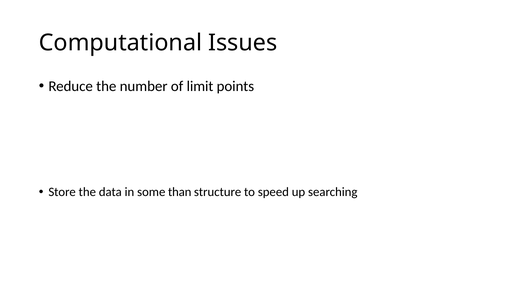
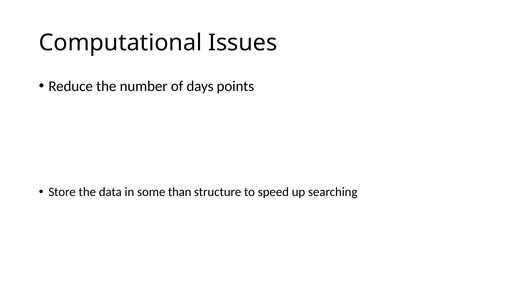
limit: limit -> days (200, 86)
